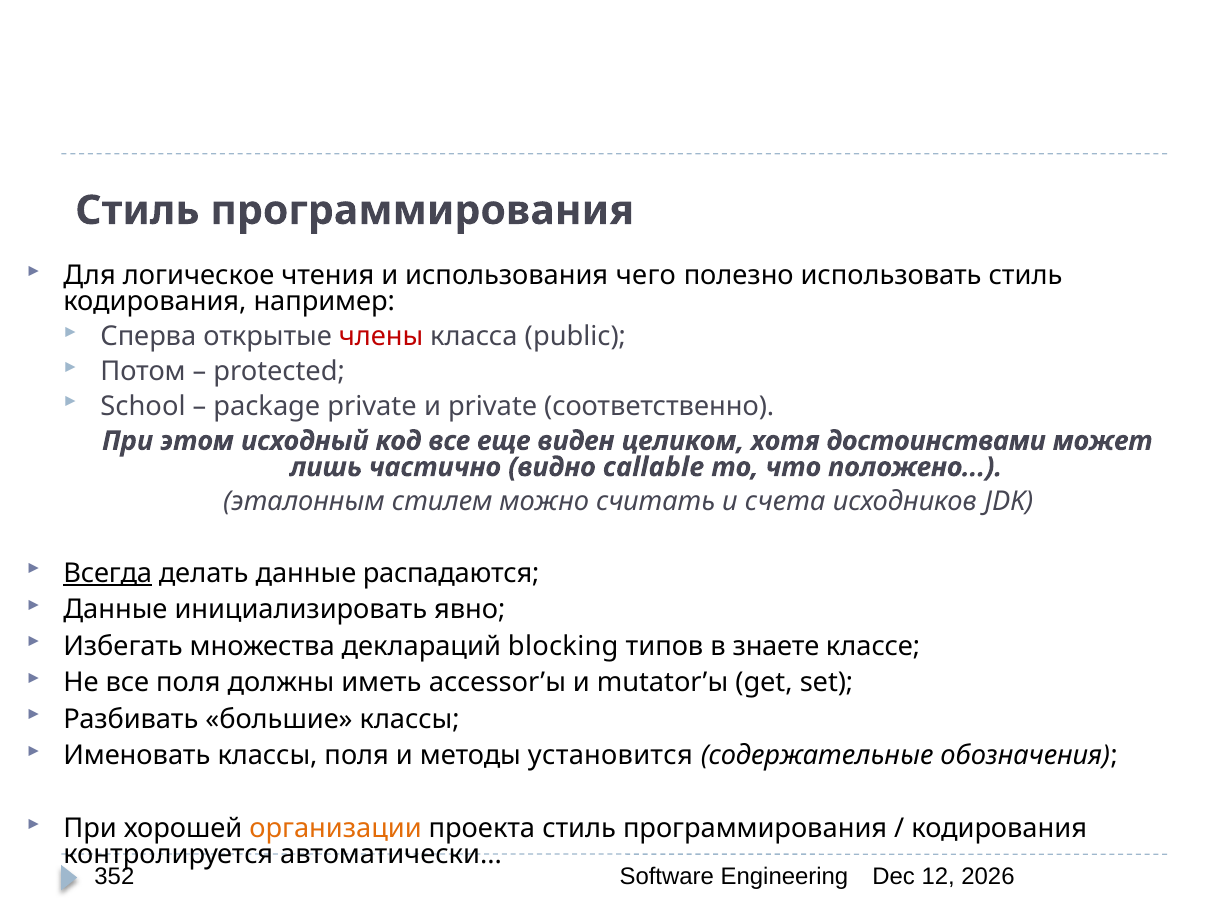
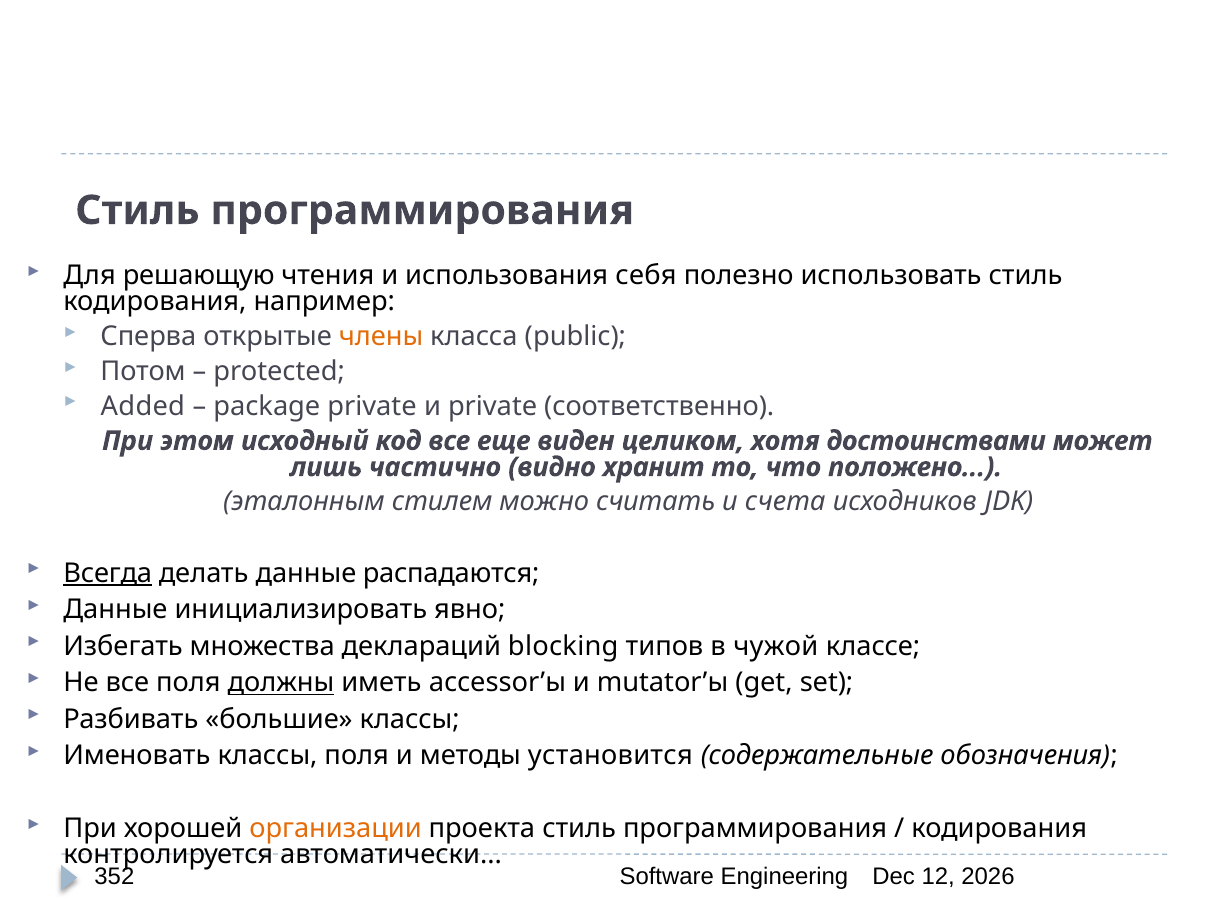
логическое: логическое -> решающую (199, 276)
чего: чего -> себя (646, 276)
члены colour: red -> orange (381, 337)
School: School -> Added (143, 406)
callable: callable -> хранит (654, 467)
знаете: знаете -> чужой (776, 646)
должны underline: none -> present (281, 682)
